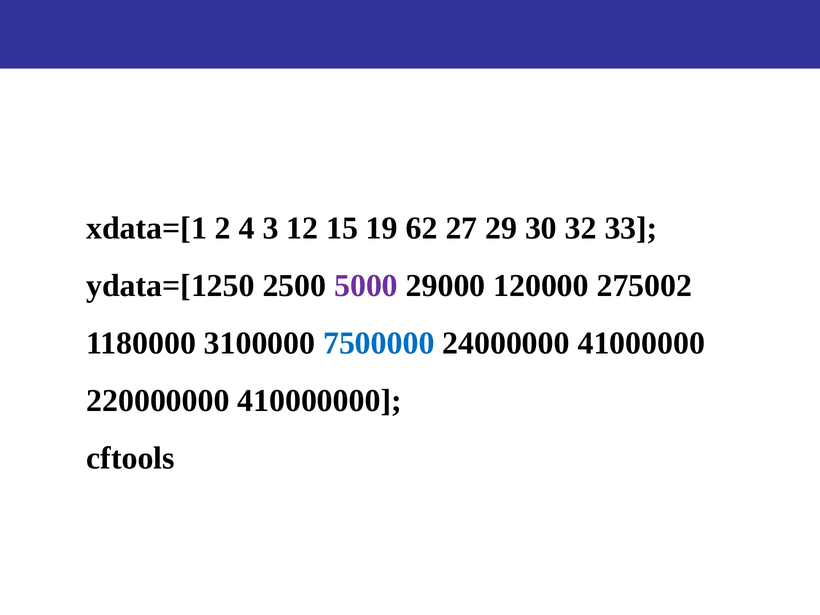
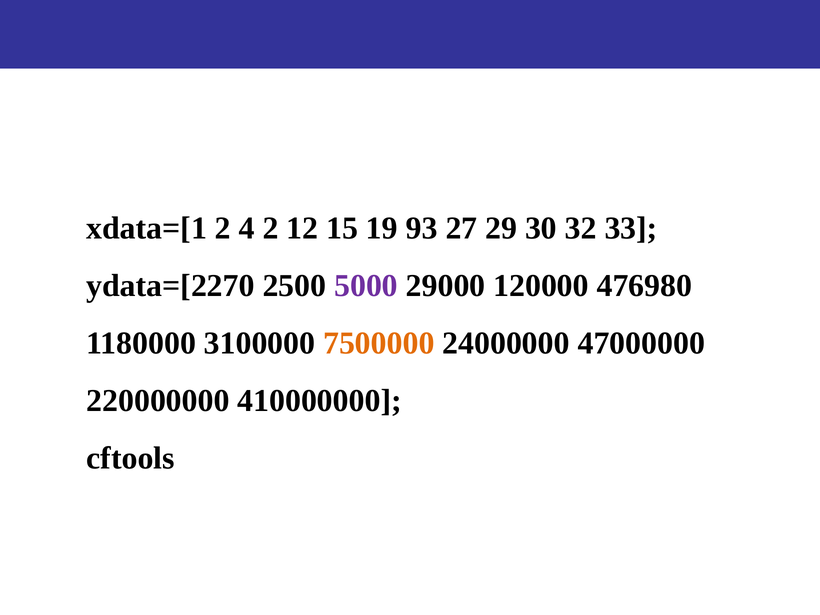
4 3: 3 -> 2 (271, 228)
62: 62 -> 93 (422, 228)
ydata=[1250: ydata=[1250 -> ydata=[2270 (171, 286)
275002: 275002 -> 476980 (644, 286)
7500000 colour: blue -> orange (379, 343)
41000000: 41000000 -> 47000000 (641, 343)
